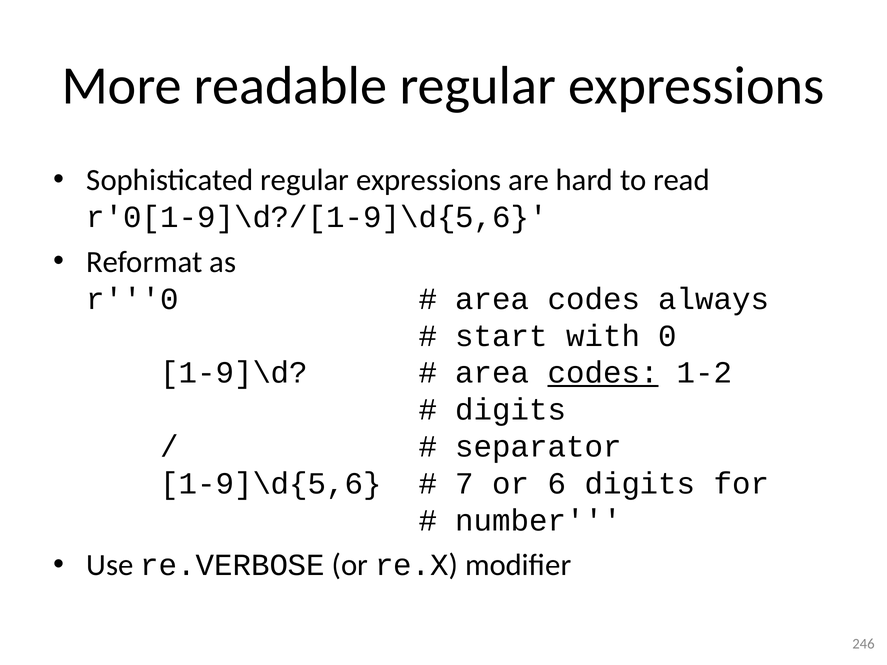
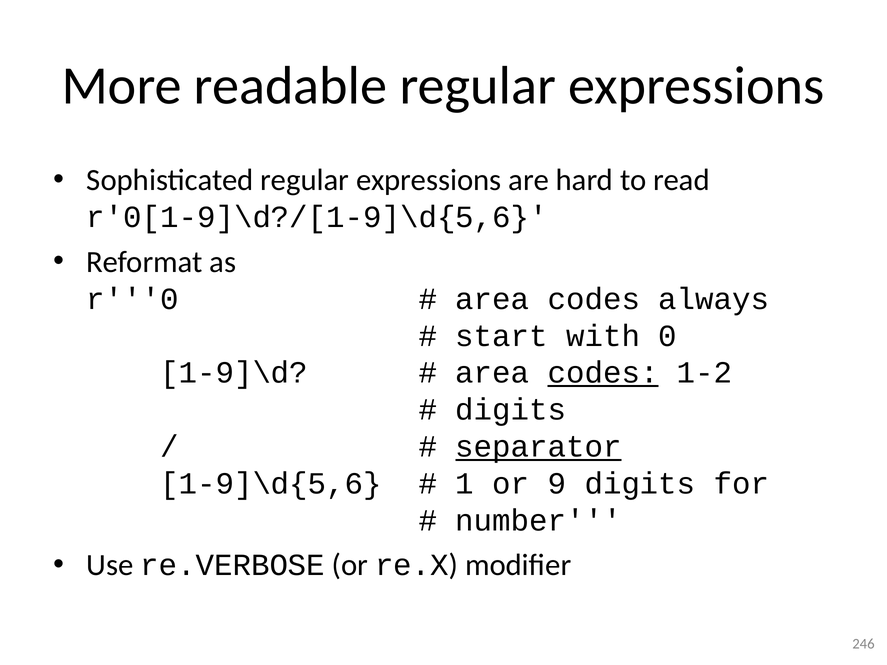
separator underline: none -> present (539, 447)
7: 7 -> 1 (465, 484)
6: 6 -> 9 (557, 484)
